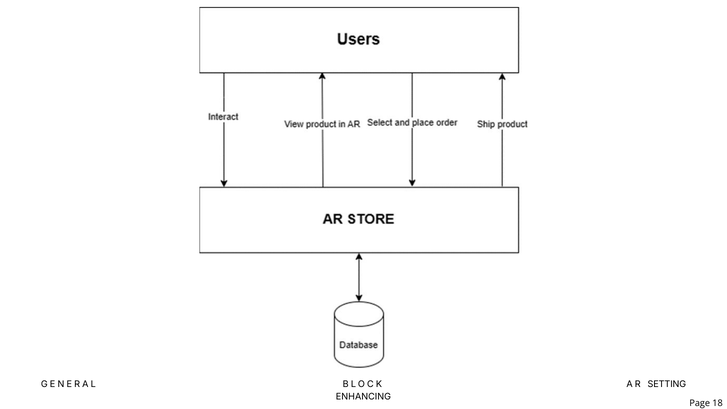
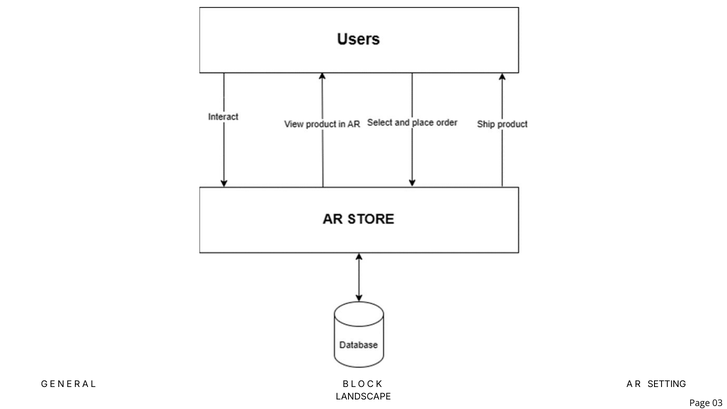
ENHANCING: ENHANCING -> LANDSCAPE (363, 397)
18: 18 -> 03 (718, 403)
